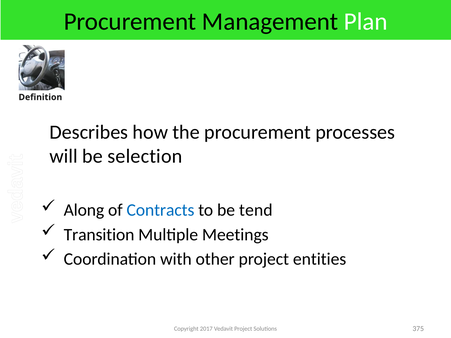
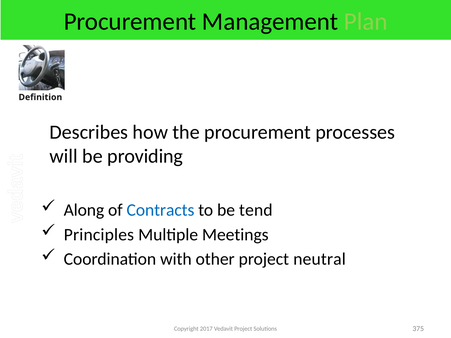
Plan colour: white -> light green (366, 22)
selection: selection -> providing (145, 156)
Transition: Transition -> Principles (99, 235)
entities: entities -> neutral (320, 259)
